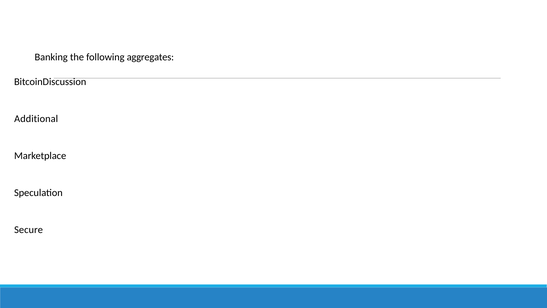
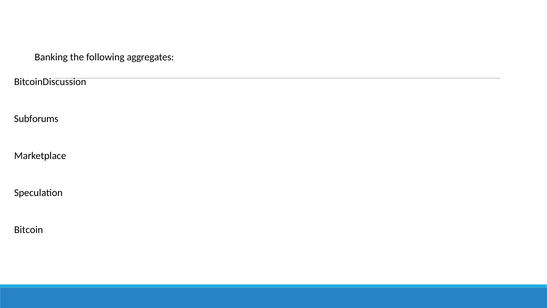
Additional: Additional -> Subforums (36, 119)
Secure: Secure -> Bitcoin (29, 229)
